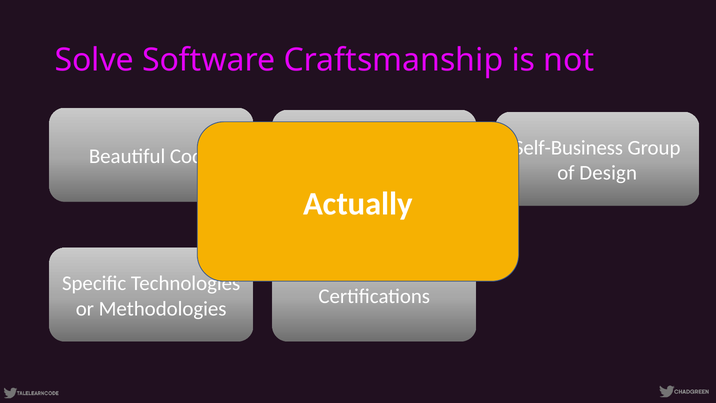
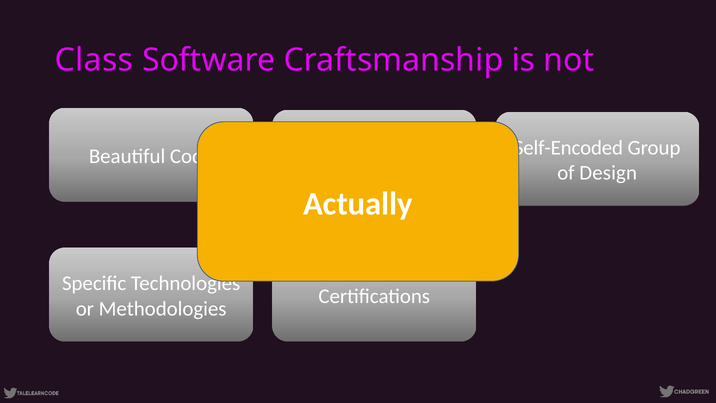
Solve: Solve -> Class (94, 60)
Self-Business: Self-Business -> Self-Encoded (568, 148)
